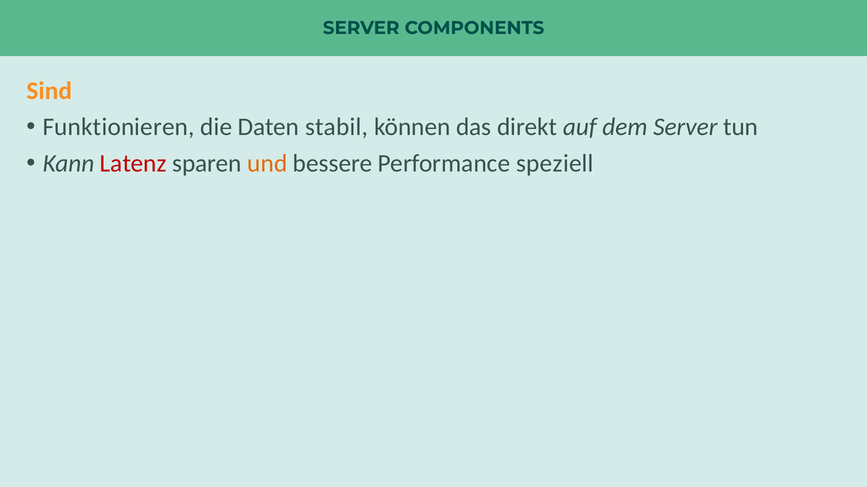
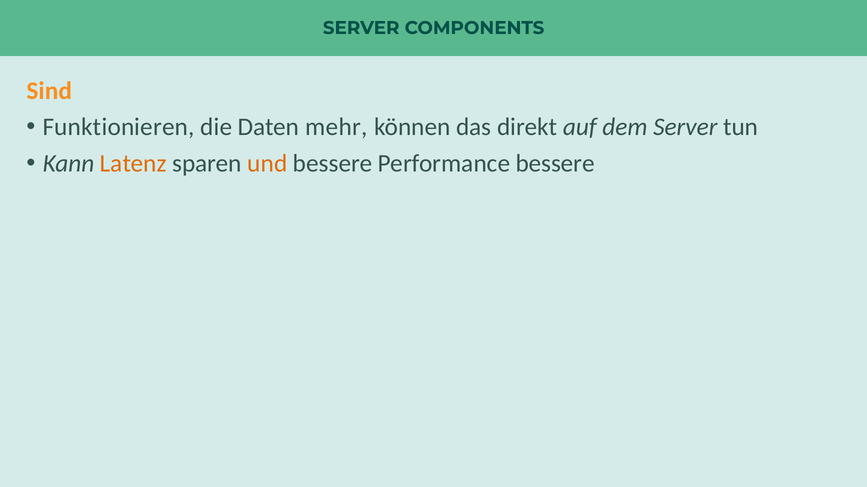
stabil: stabil -> mehr (337, 127)
Latenz colour: red -> orange (133, 164)
Performance speziell: speziell -> bessere (555, 164)
